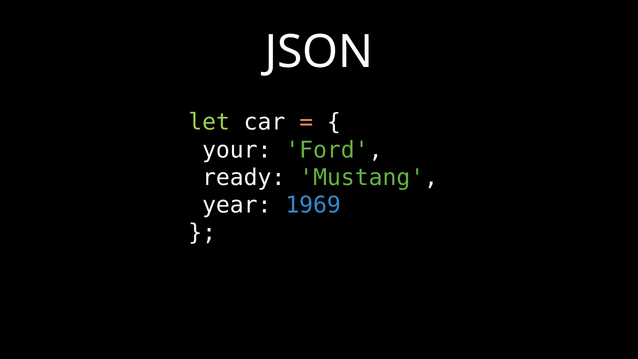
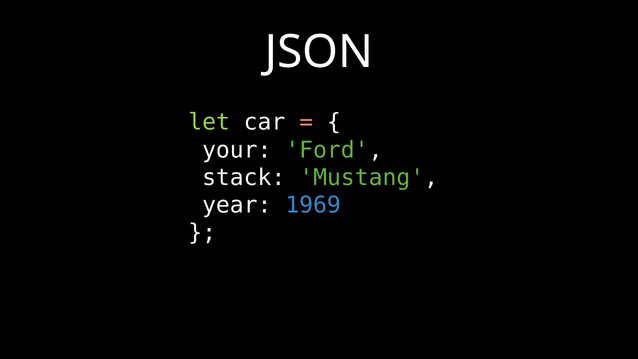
ready: ready -> stack (244, 178)
